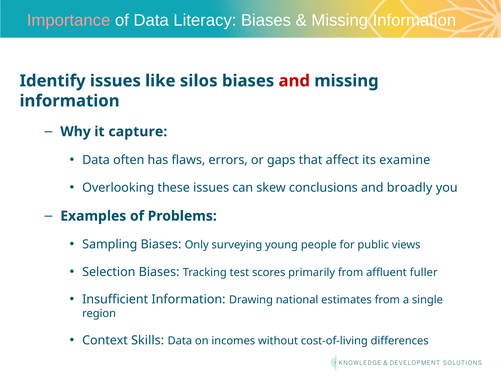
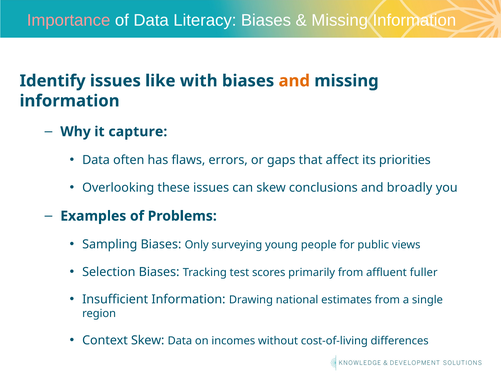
silos: silos -> with (199, 81)
and colour: red -> orange (294, 81)
examine: examine -> priorities (405, 160)
Context Skills: Skills -> Skew (148, 340)
